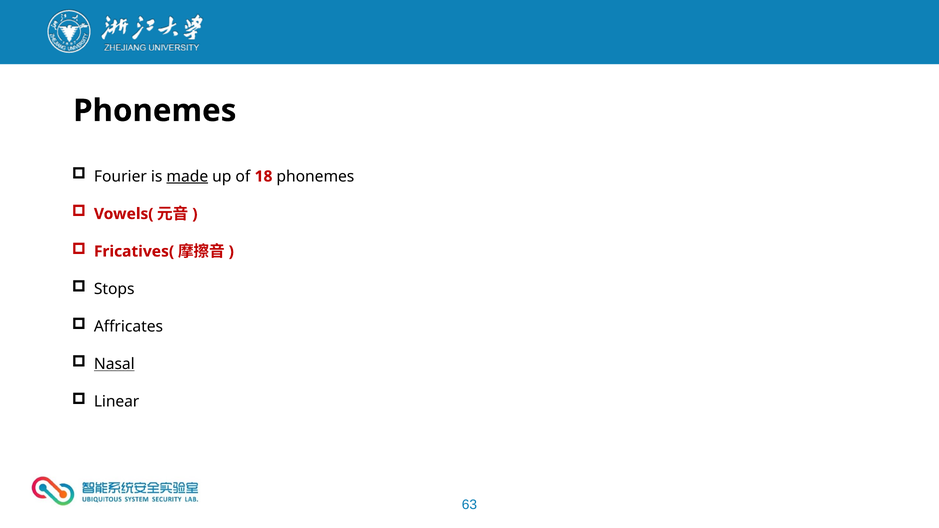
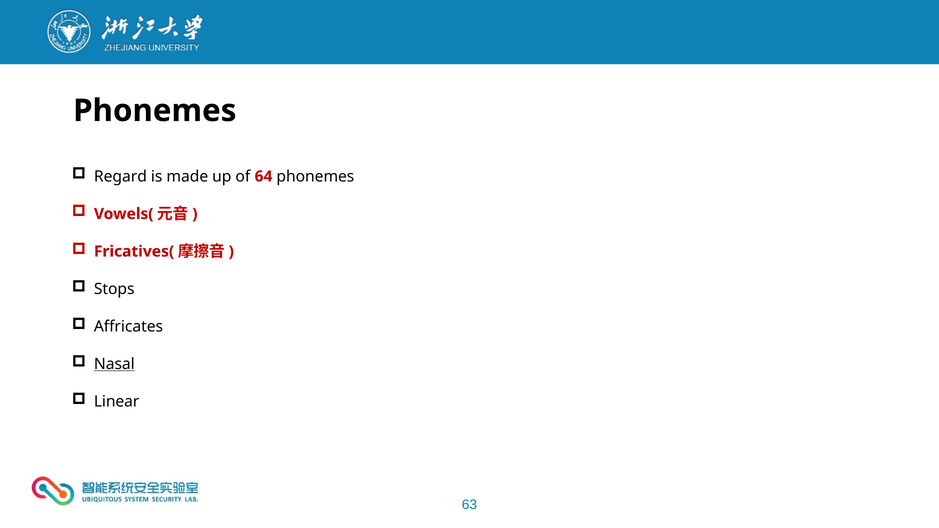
Fourier: Fourier -> Regard (120, 176)
made underline: present -> none (187, 176)
18: 18 -> 64 (264, 176)
